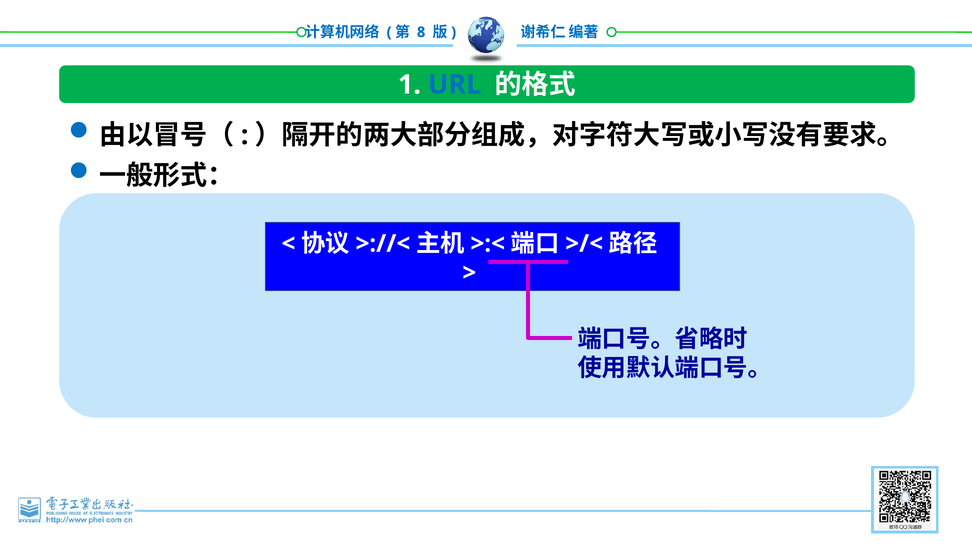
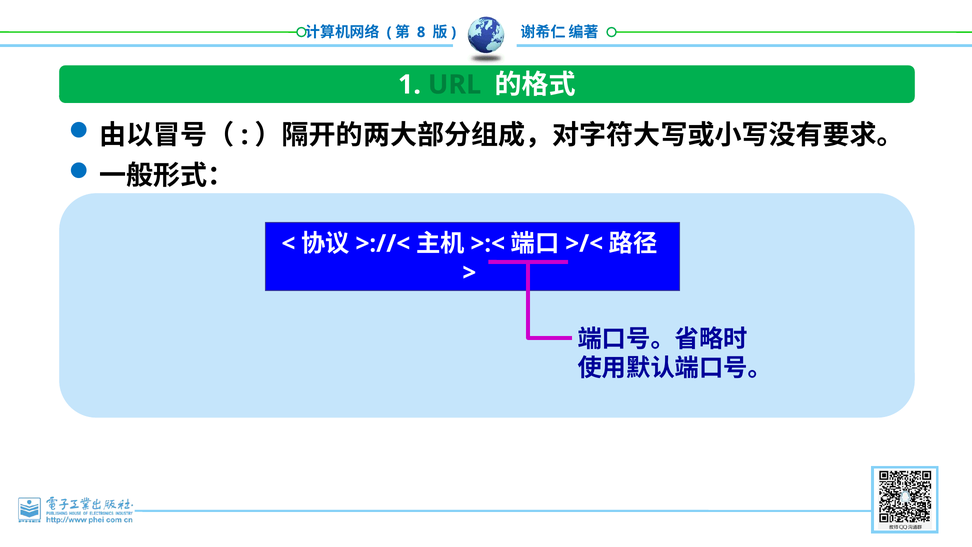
URL colour: blue -> green (455, 85)
